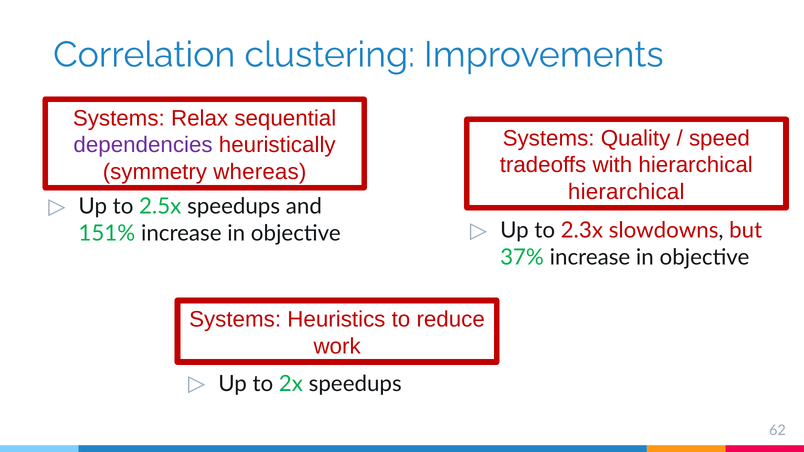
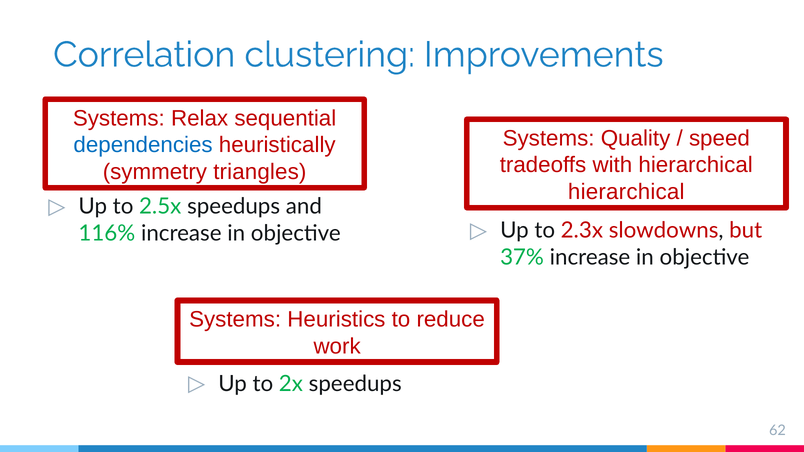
dependencies colour: purple -> blue (143, 145)
whereas: whereas -> triangles (260, 172)
151%: 151% -> 116% (107, 234)
